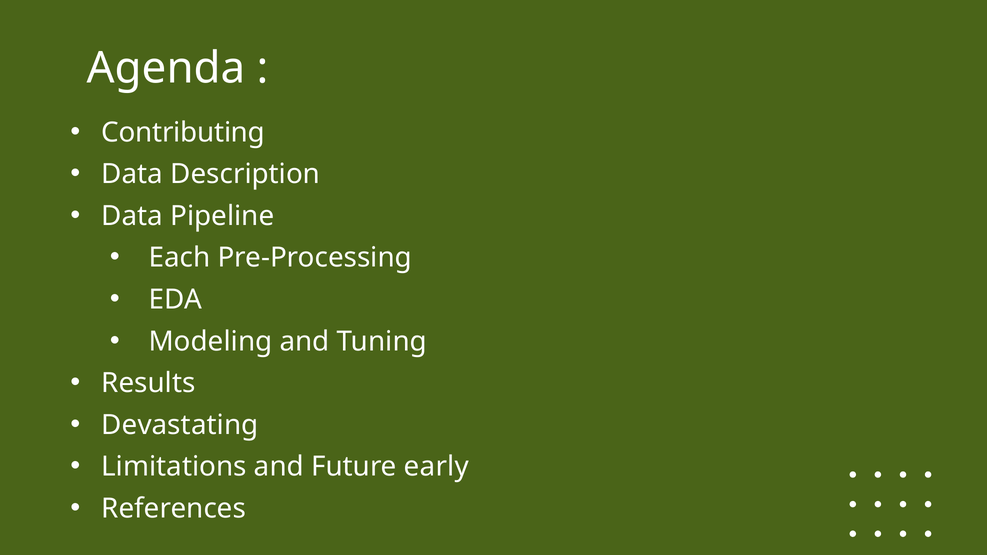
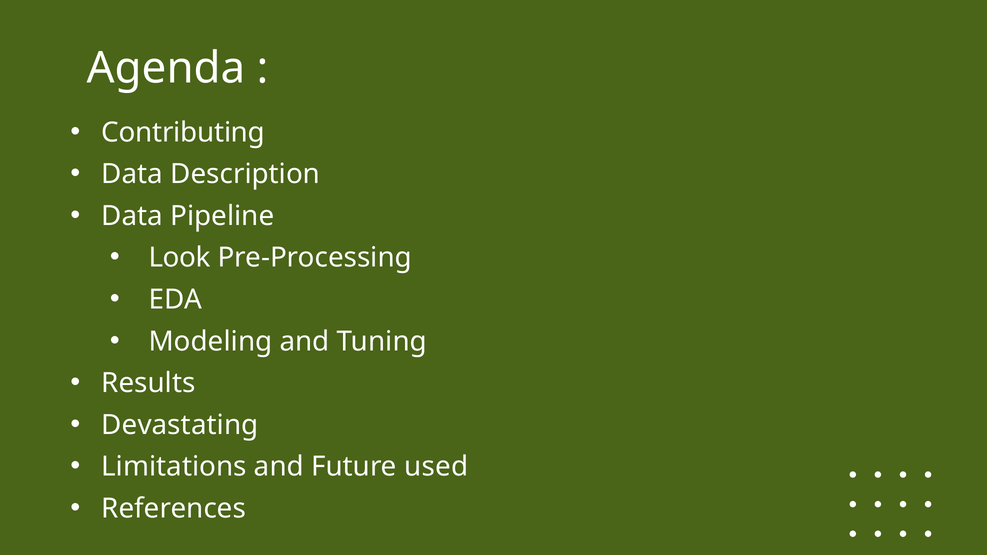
Each: Each -> Look (180, 258)
early: early -> used (436, 467)
